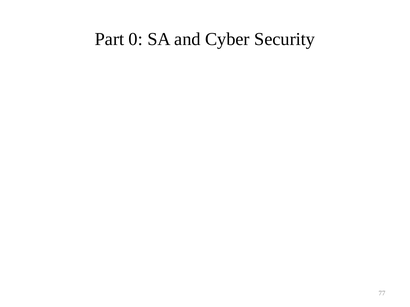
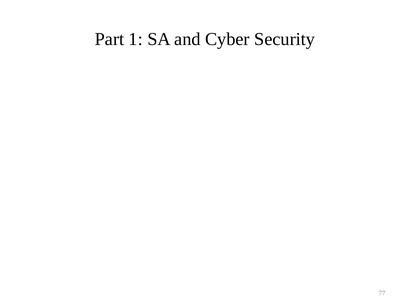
0: 0 -> 1 (136, 39)
